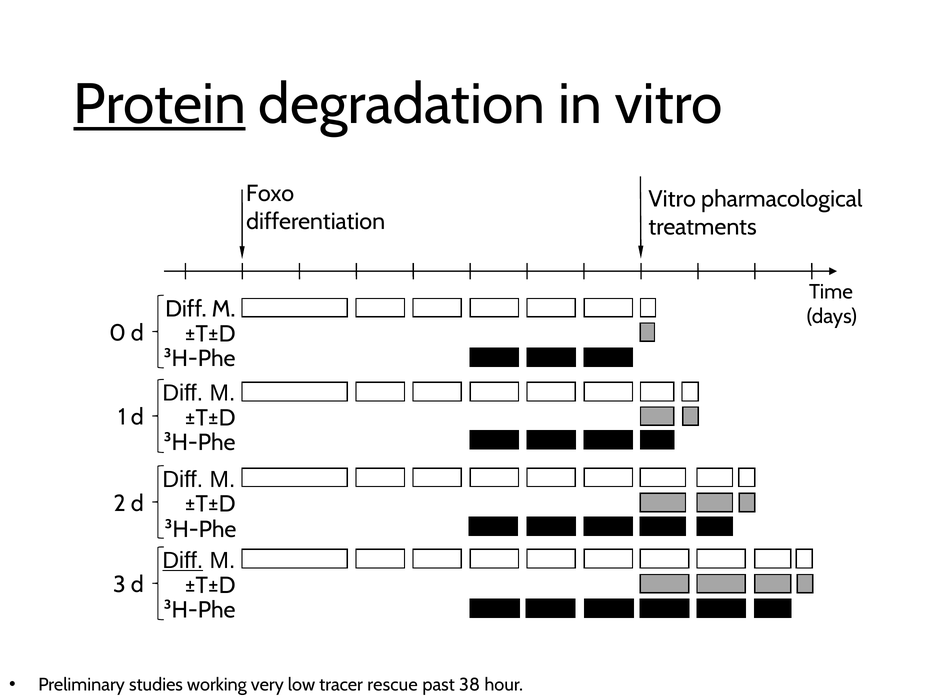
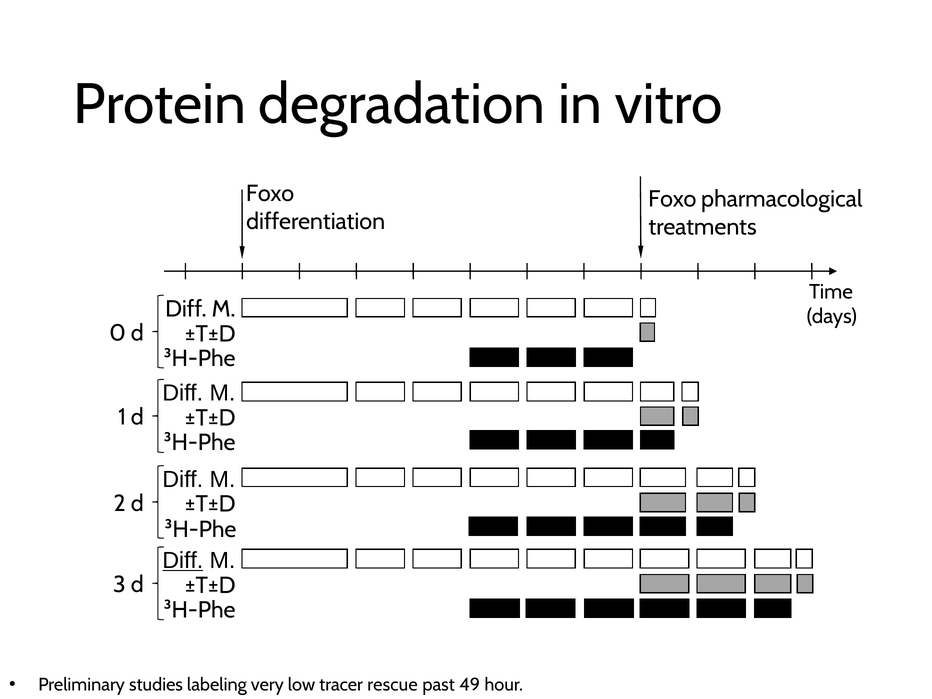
Protein underline: present -> none (160, 104)
Vitro: Vitro -> Foxo (672, 199)
working: working -> labeling (217, 685)
38: 38 -> 49 (470, 685)
